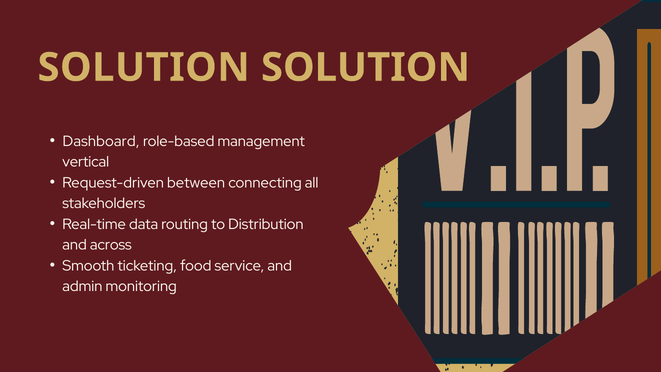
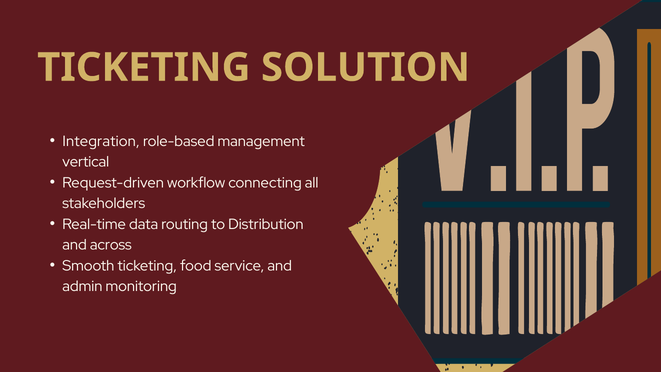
SOLUTION: SOLUTION -> TICKETING (144, 68)
Dashboard: Dashboard -> Integration (101, 141)
between: between -> workflow (196, 183)
